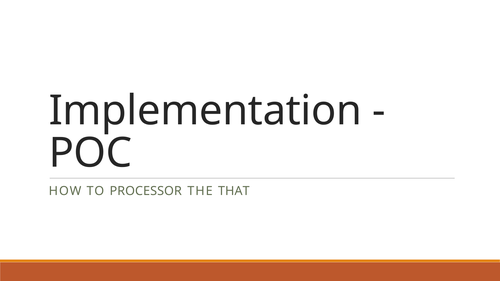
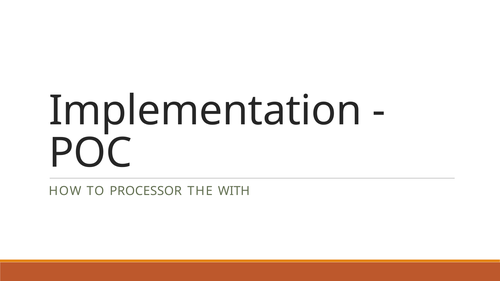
THAT: THAT -> WITH (234, 191)
